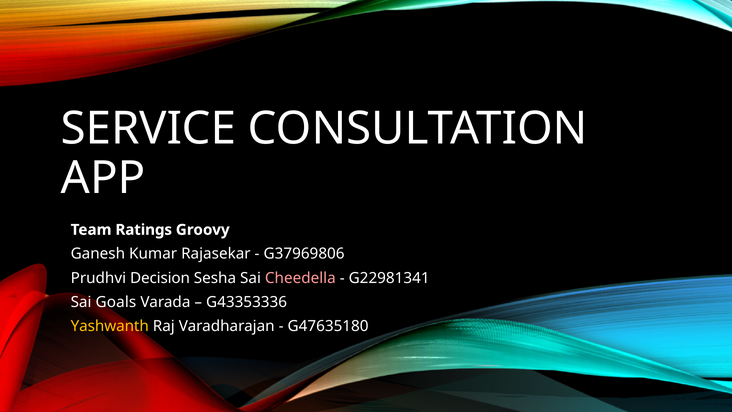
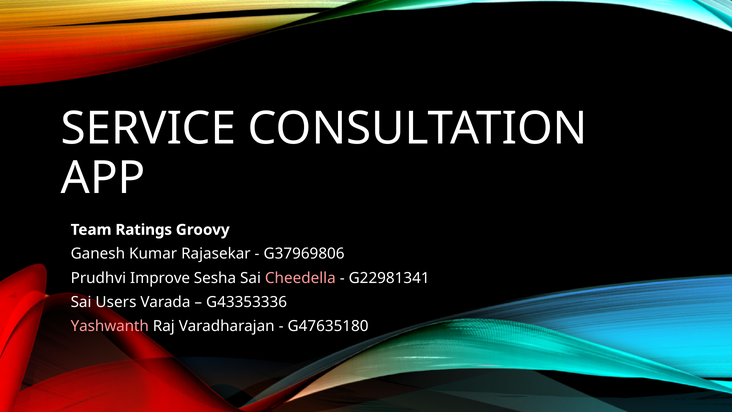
Decision: Decision -> Improve (160, 278)
Goals: Goals -> Users (116, 302)
Yashwanth colour: yellow -> pink (110, 326)
